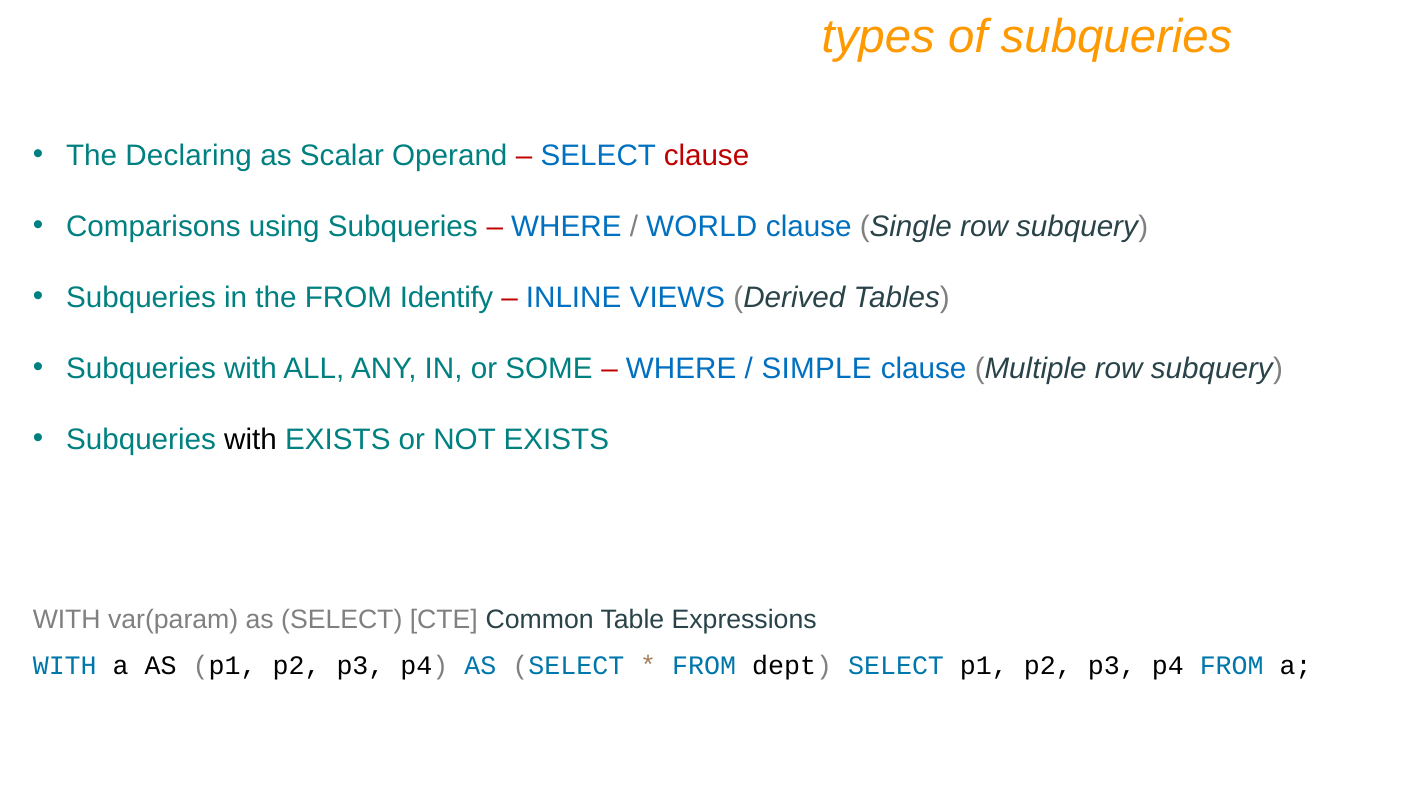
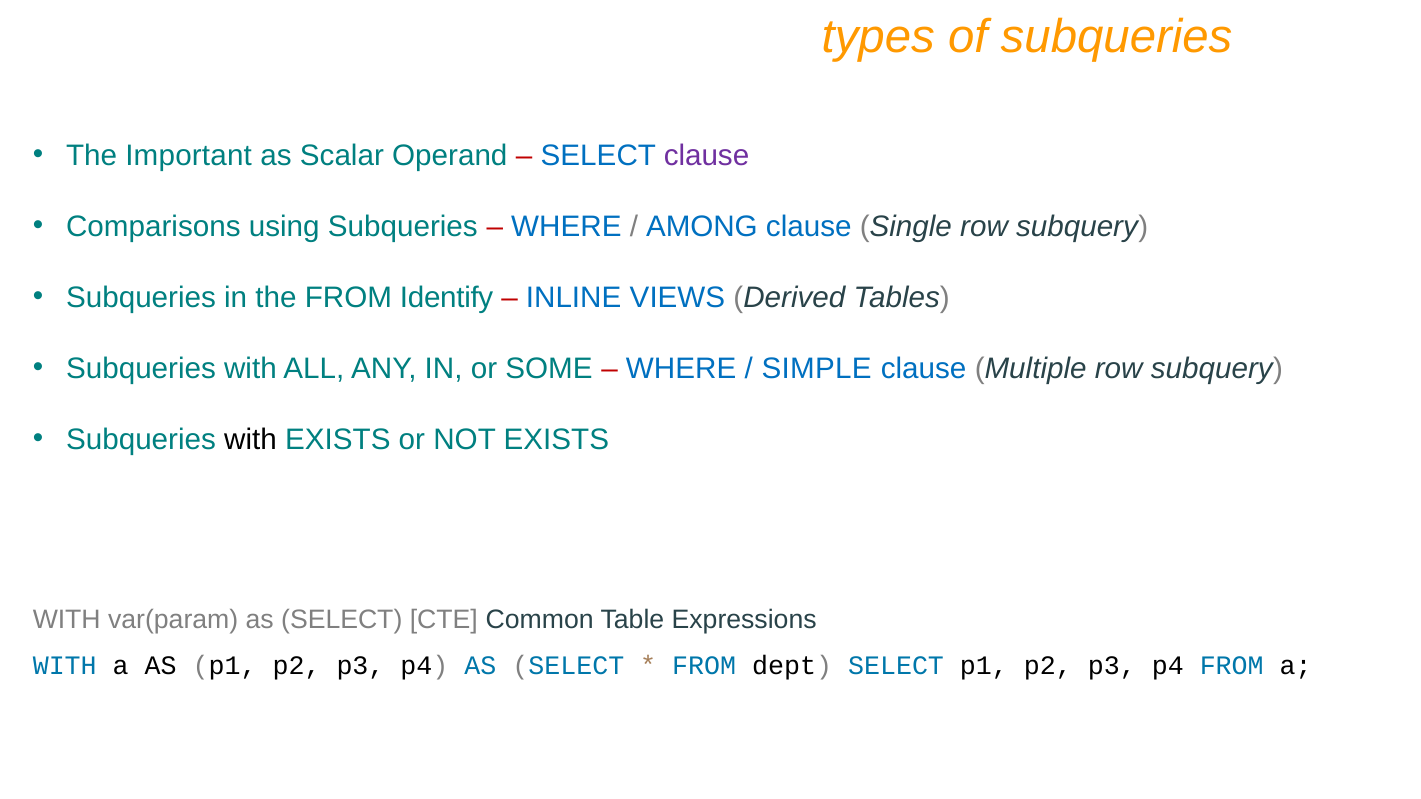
Declaring: Declaring -> Important (189, 155)
clause colour: red -> purple (707, 155)
WORLD: WORLD -> AMONG (702, 226)
